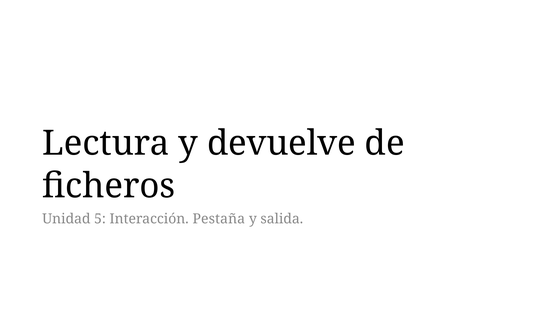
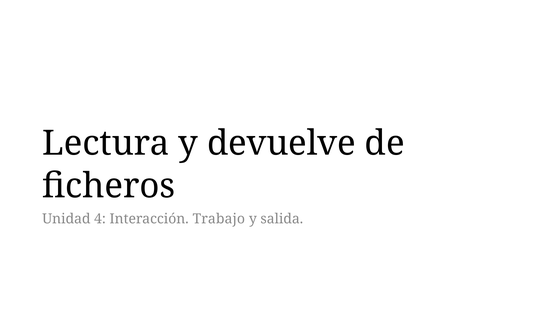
5: 5 -> 4 (100, 219)
Pestaña: Pestaña -> Trabajo (219, 219)
